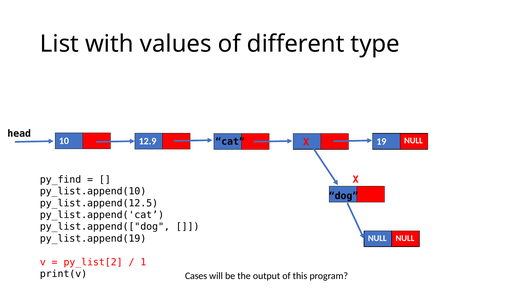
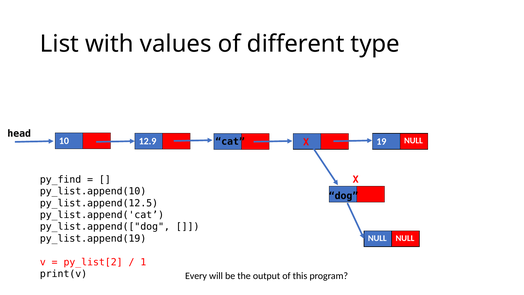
Cases: Cases -> Every (196, 276)
